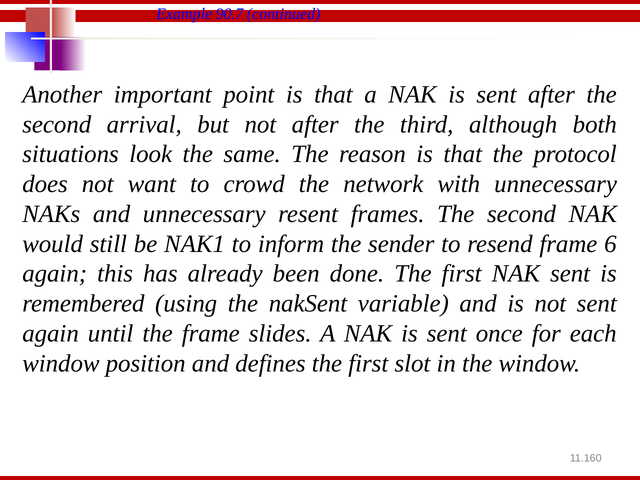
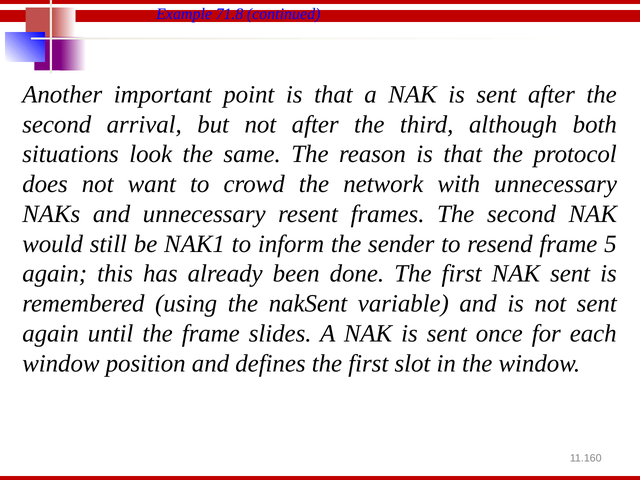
90.7: 90.7 -> 71.8 (230, 14)
6: 6 -> 5 (610, 244)
